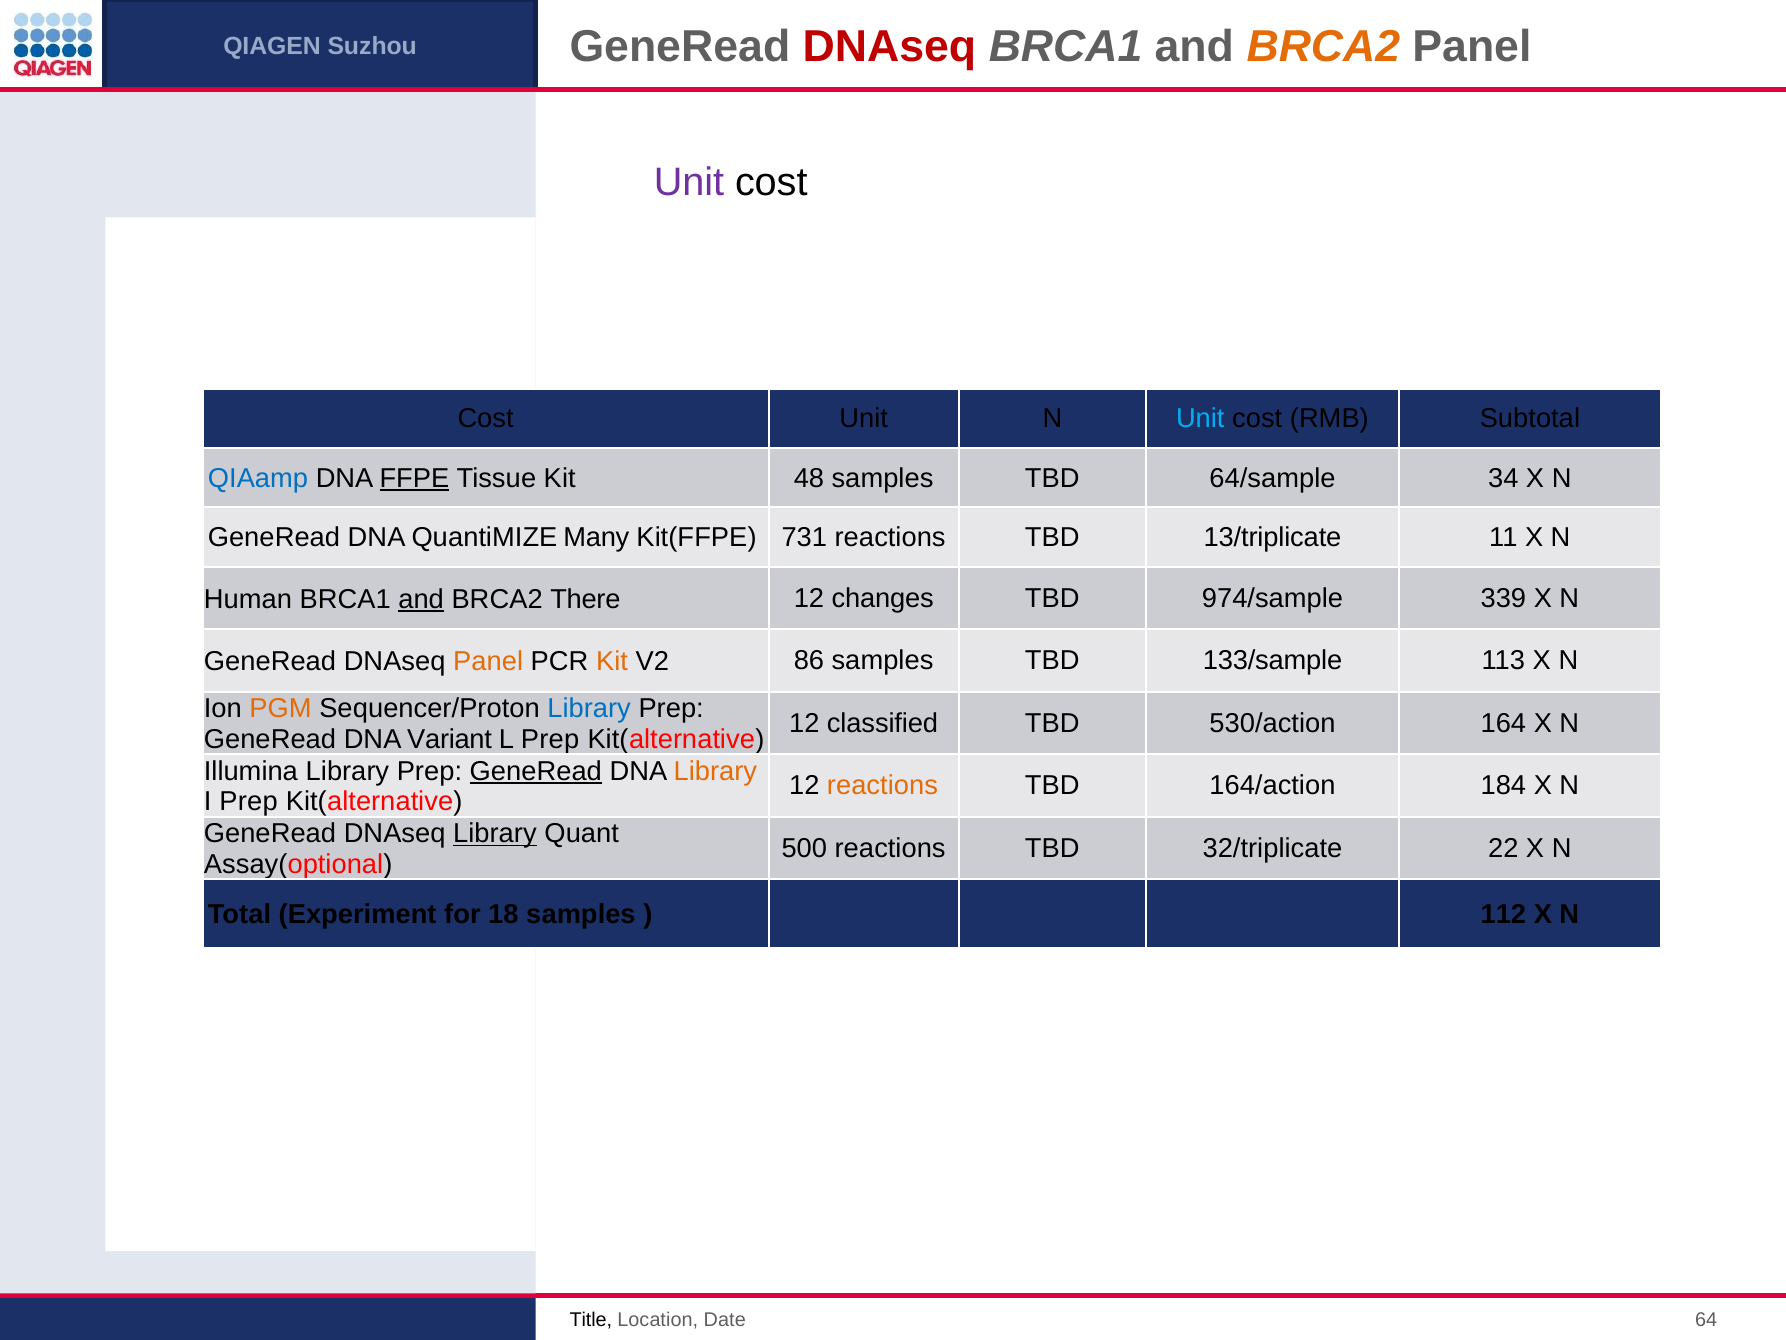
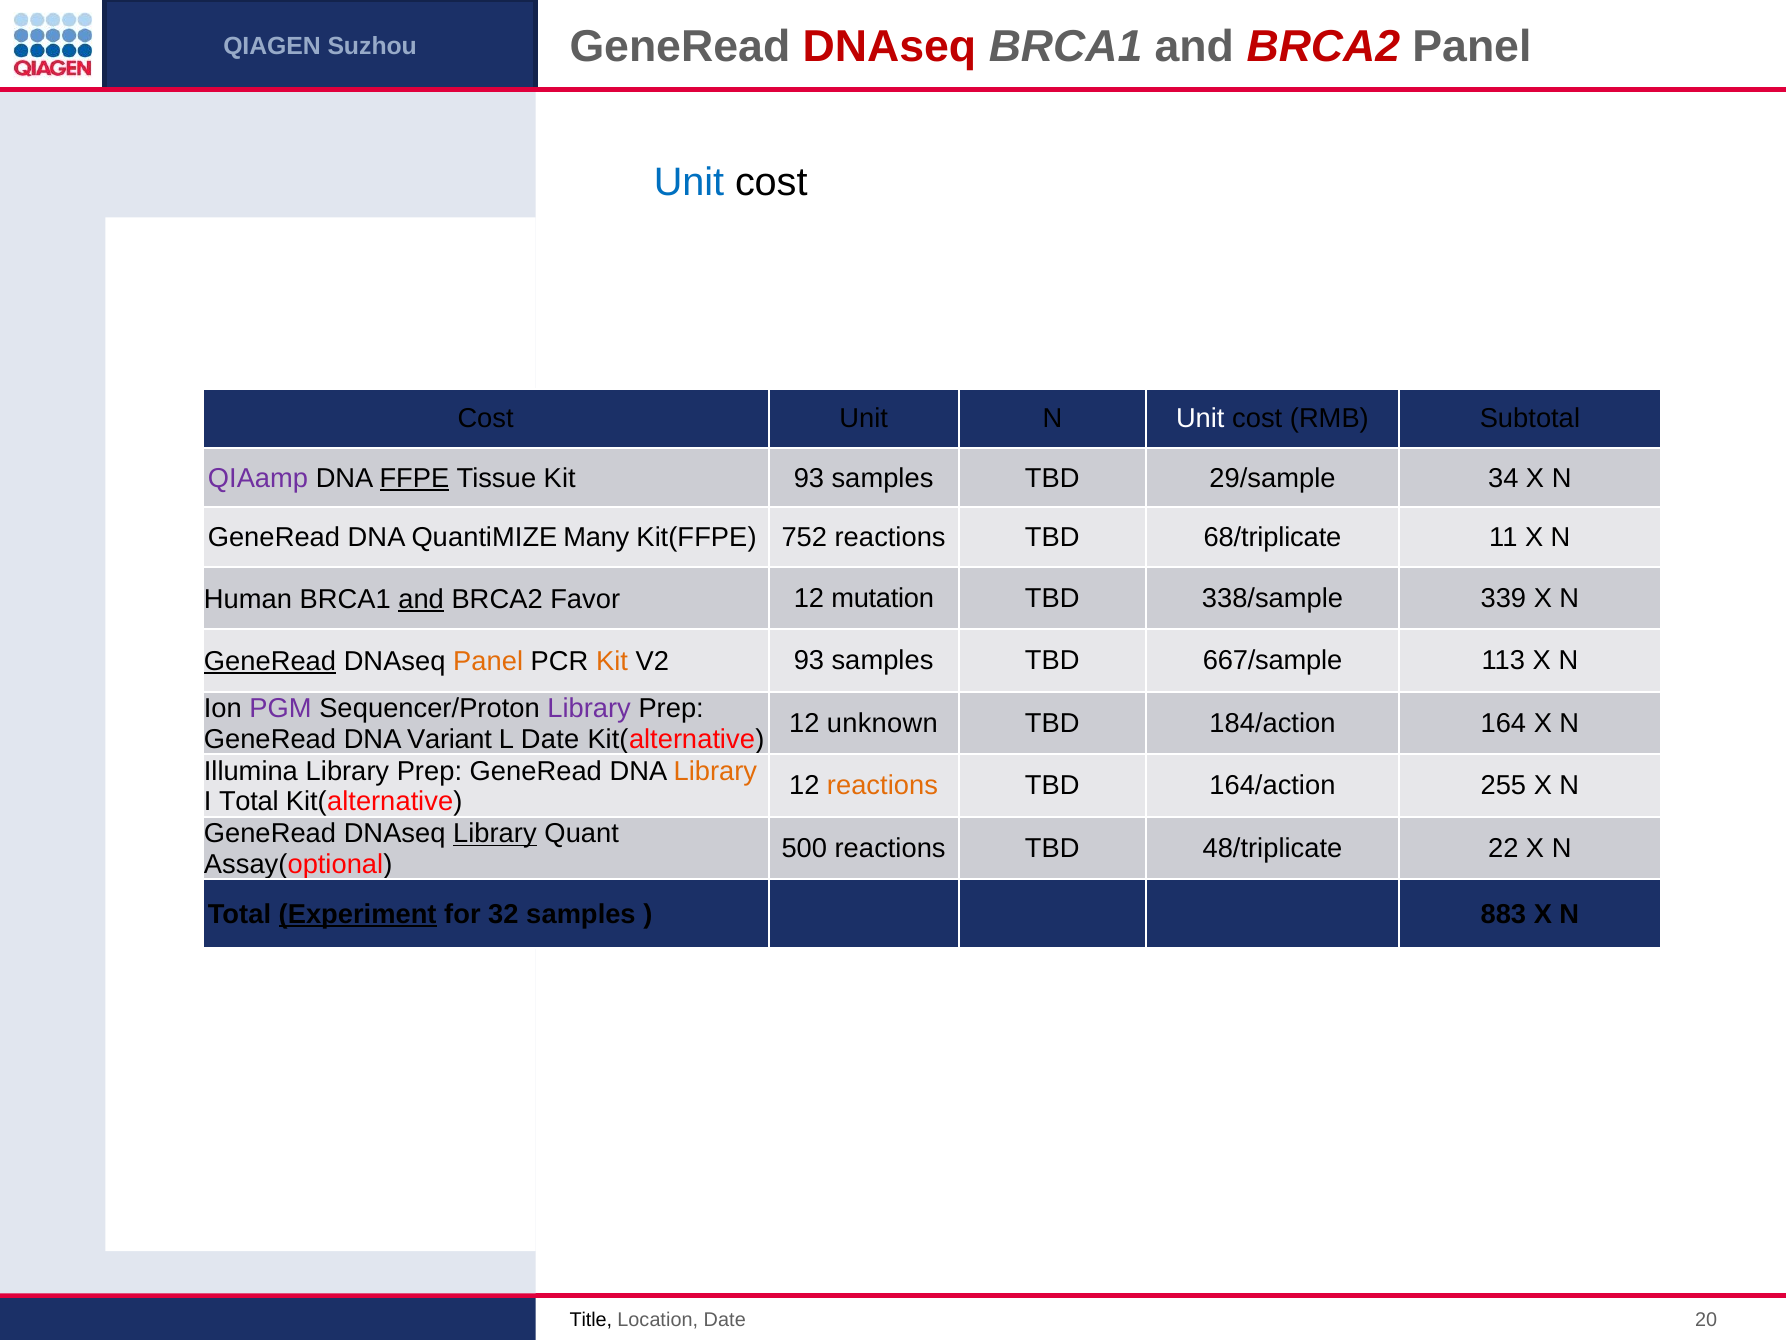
BRCA2 colour: orange -> red (1323, 47)
Unit colour: purple -> blue (689, 182)
Unit colour: light blue -> white (1200, 419)
QIAamp colour: blue -> purple (258, 478)
Kit 48: 48 -> 93 (809, 478)
64/sample: 64/sample -> 29/sample (1273, 478)
731: 731 -> 752 (804, 537)
13/triplicate: 13/triplicate -> 68/triplicate (1272, 537)
There: There -> Favor (585, 599)
changes: changes -> mutation (883, 598)
974/sample: 974/sample -> 338/sample (1272, 598)
GeneRead underline: none -> present (270, 661)
V2 86: 86 -> 93 (809, 661)
133/sample: 133/sample -> 667/sample (1273, 661)
PGM colour: orange -> purple (281, 709)
Library colour: blue -> purple (589, 709)
classified: classified -> unknown (882, 723)
530/action: 530/action -> 184/action (1272, 723)
L Prep: Prep -> Date (550, 739)
GeneRead underline: present -> none (536, 771)
184: 184 -> 255 (1503, 786)
I Prep: Prep -> Total (249, 801)
32/triplicate: 32/triplicate -> 48/triplicate (1272, 848)
Experiment underline: none -> present (358, 914)
18: 18 -> 32 (503, 914)
112: 112 -> 883 (1503, 914)
64: 64 -> 20 (1706, 1320)
